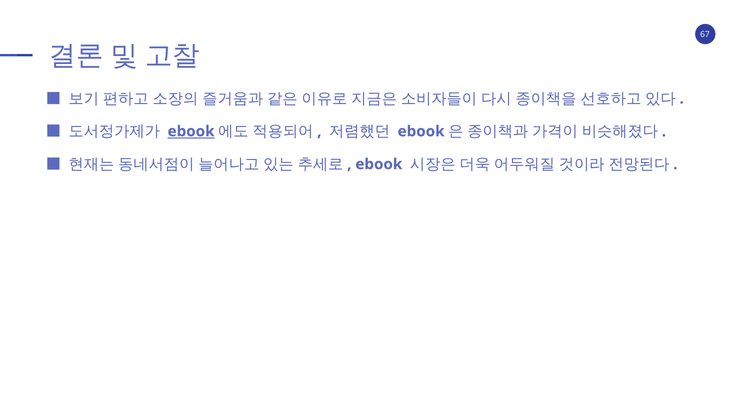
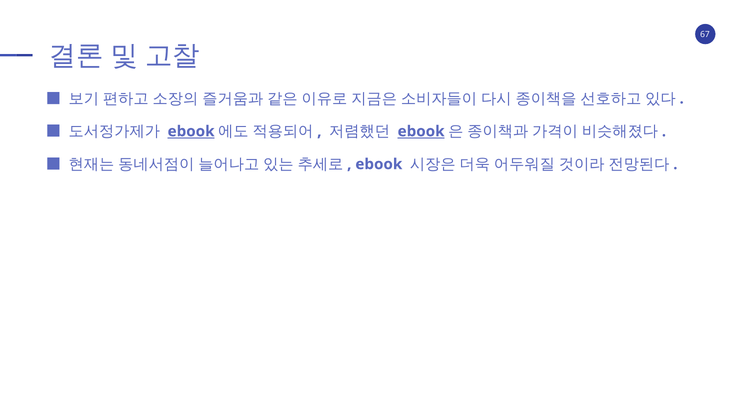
ebook underline: none -> present (421, 132)
